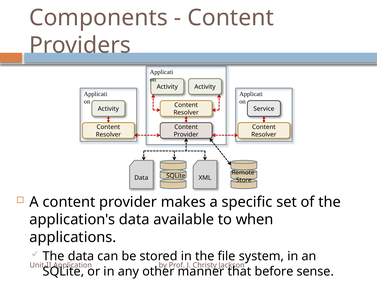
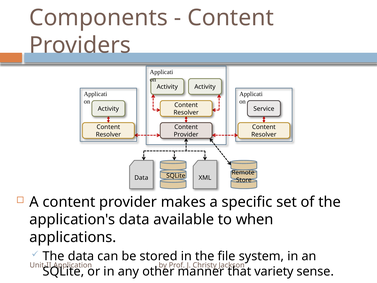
before: before -> variety (274, 271)
